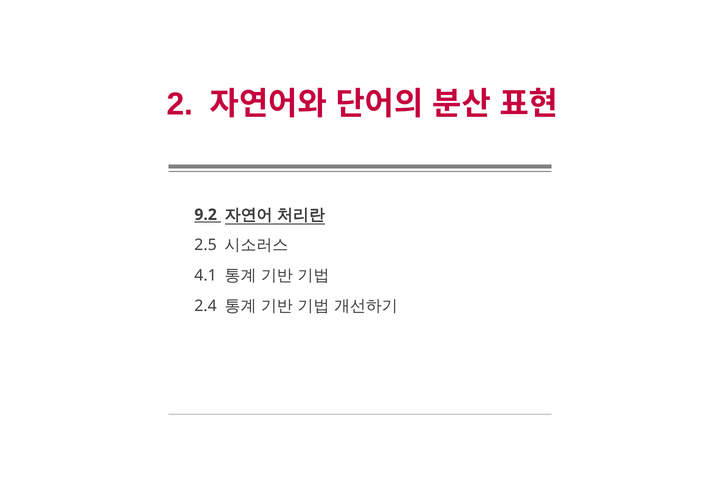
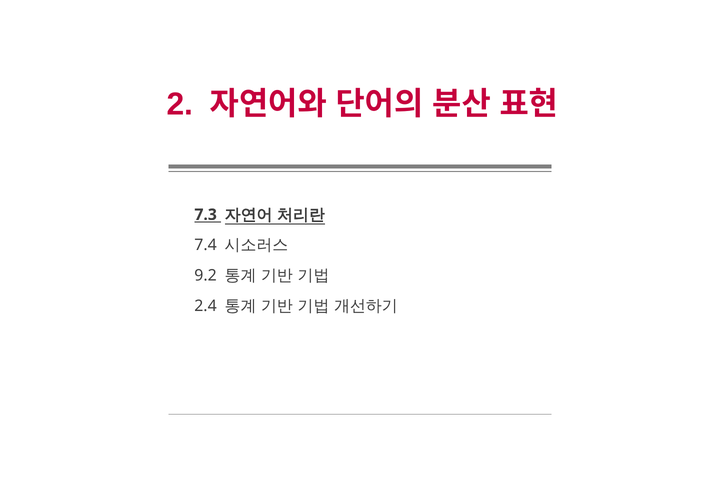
9.2: 9.2 -> 7.3 (206, 215)
2.5: 2.5 -> 7.4 (206, 245)
4.1: 4.1 -> 9.2 (206, 275)
